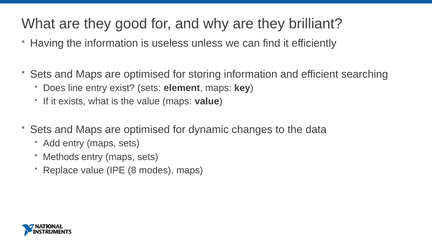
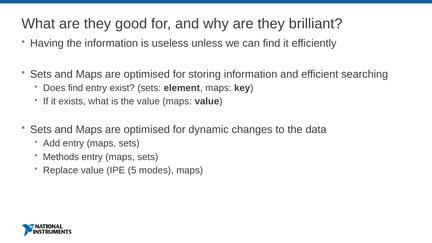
Does line: line -> find (76, 88)
8: 8 -> 5 (132, 170)
